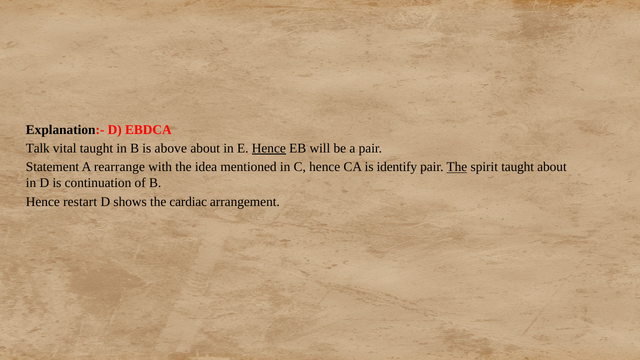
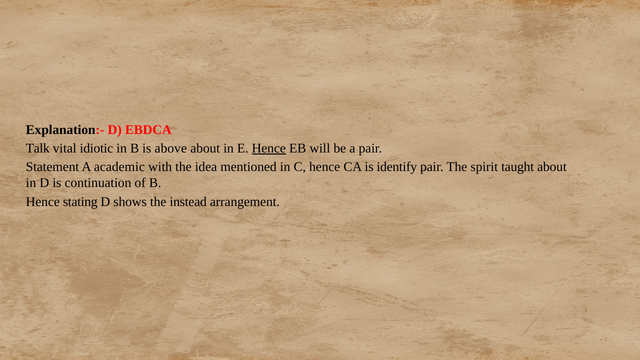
vital taught: taught -> idiotic (97, 148)
rearrange: rearrange -> academic (119, 167)
The underline: present -> none (457, 167)
restart: restart -> stating (80, 202)
cardiac: cardiac -> instead (188, 202)
